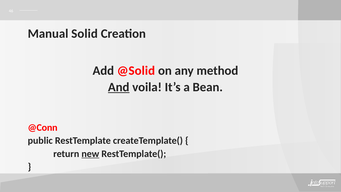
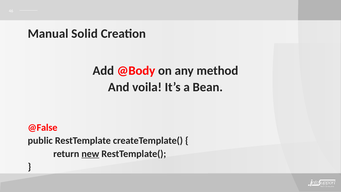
@Solid: @Solid -> @Body (136, 71)
And underline: present -> none (119, 87)
@Conn: @Conn -> @False (43, 128)
